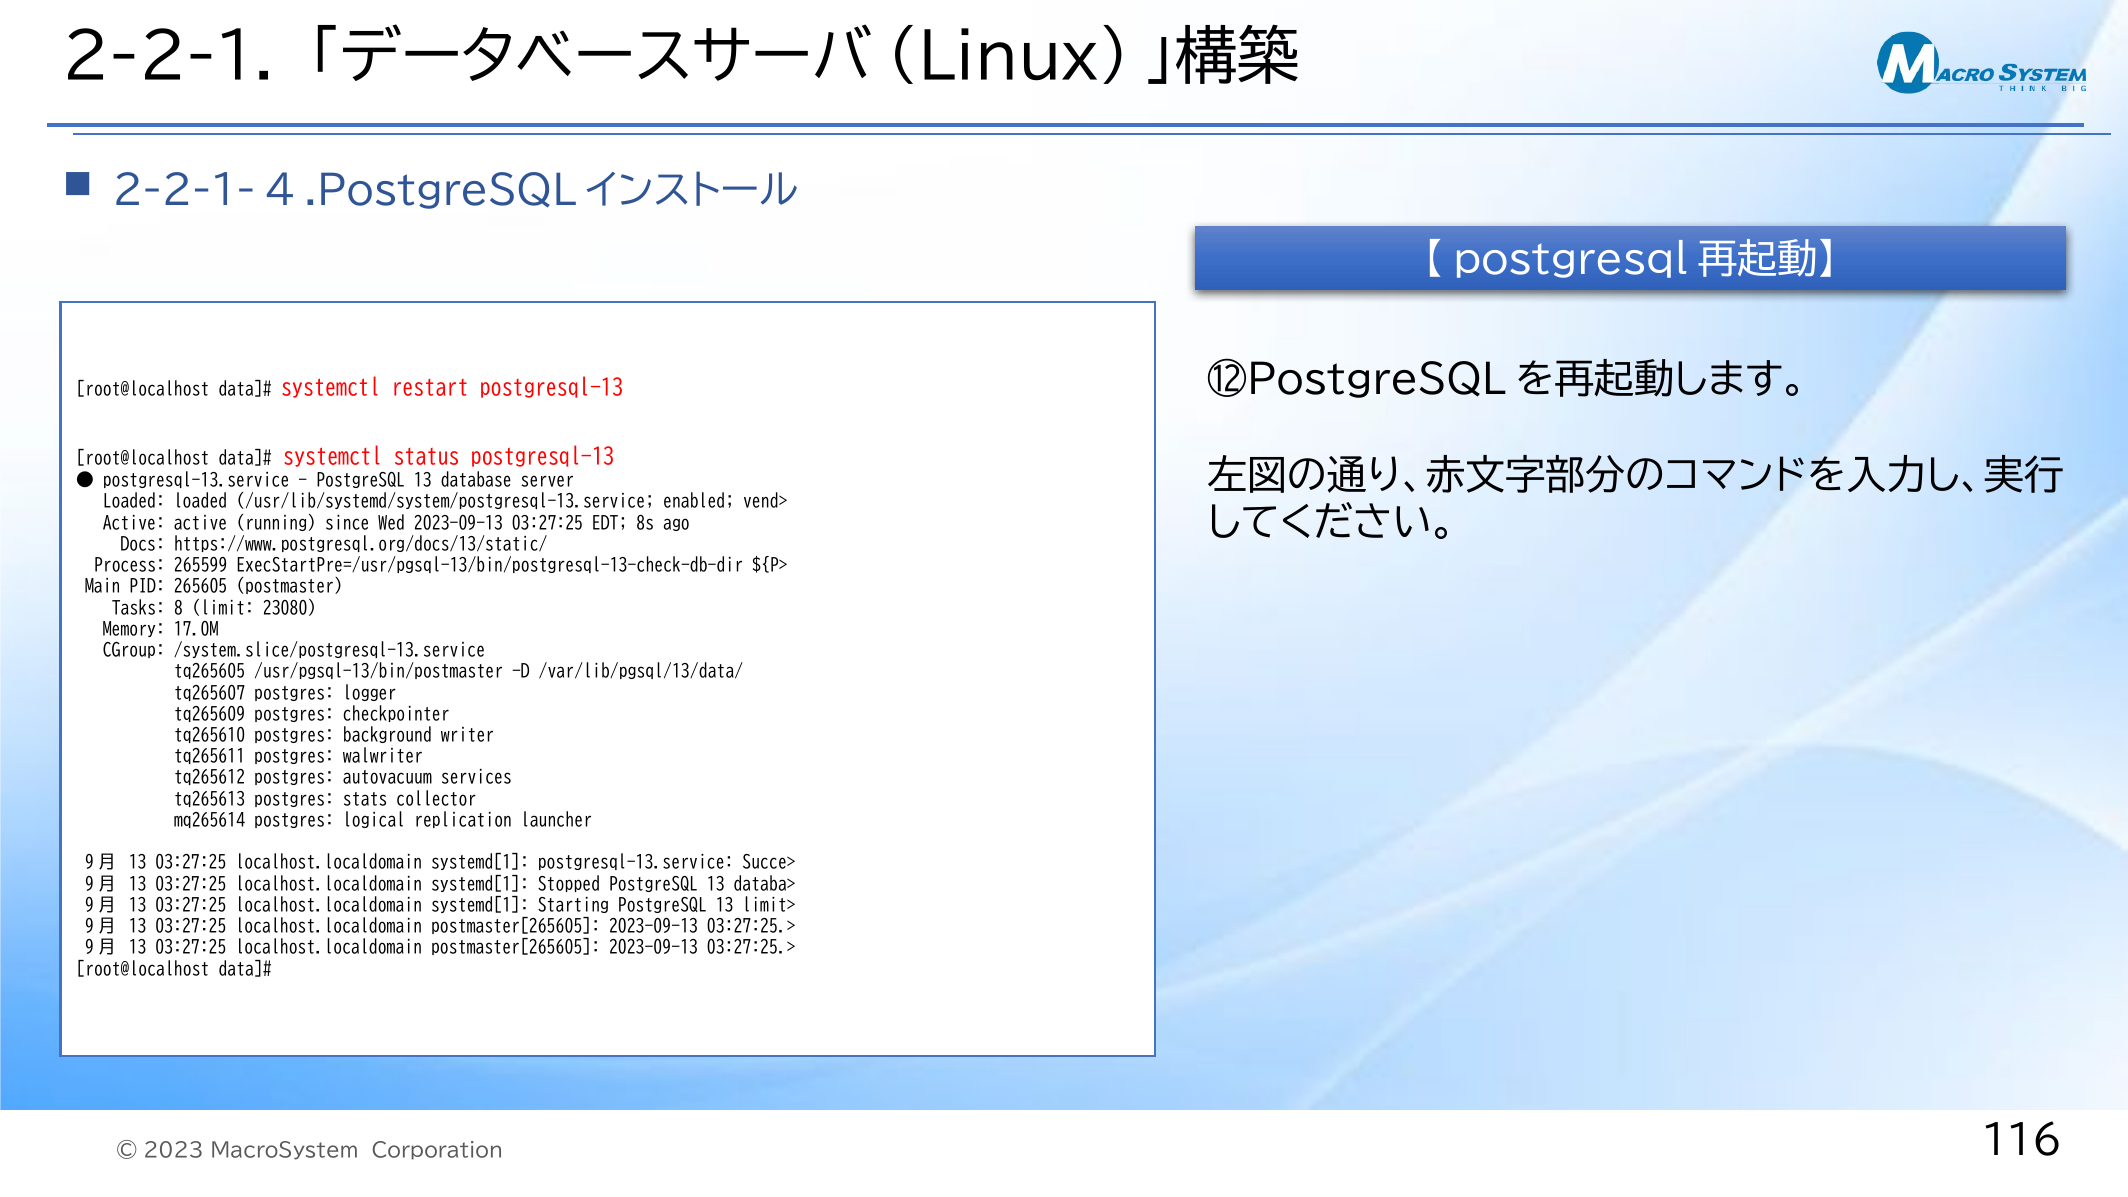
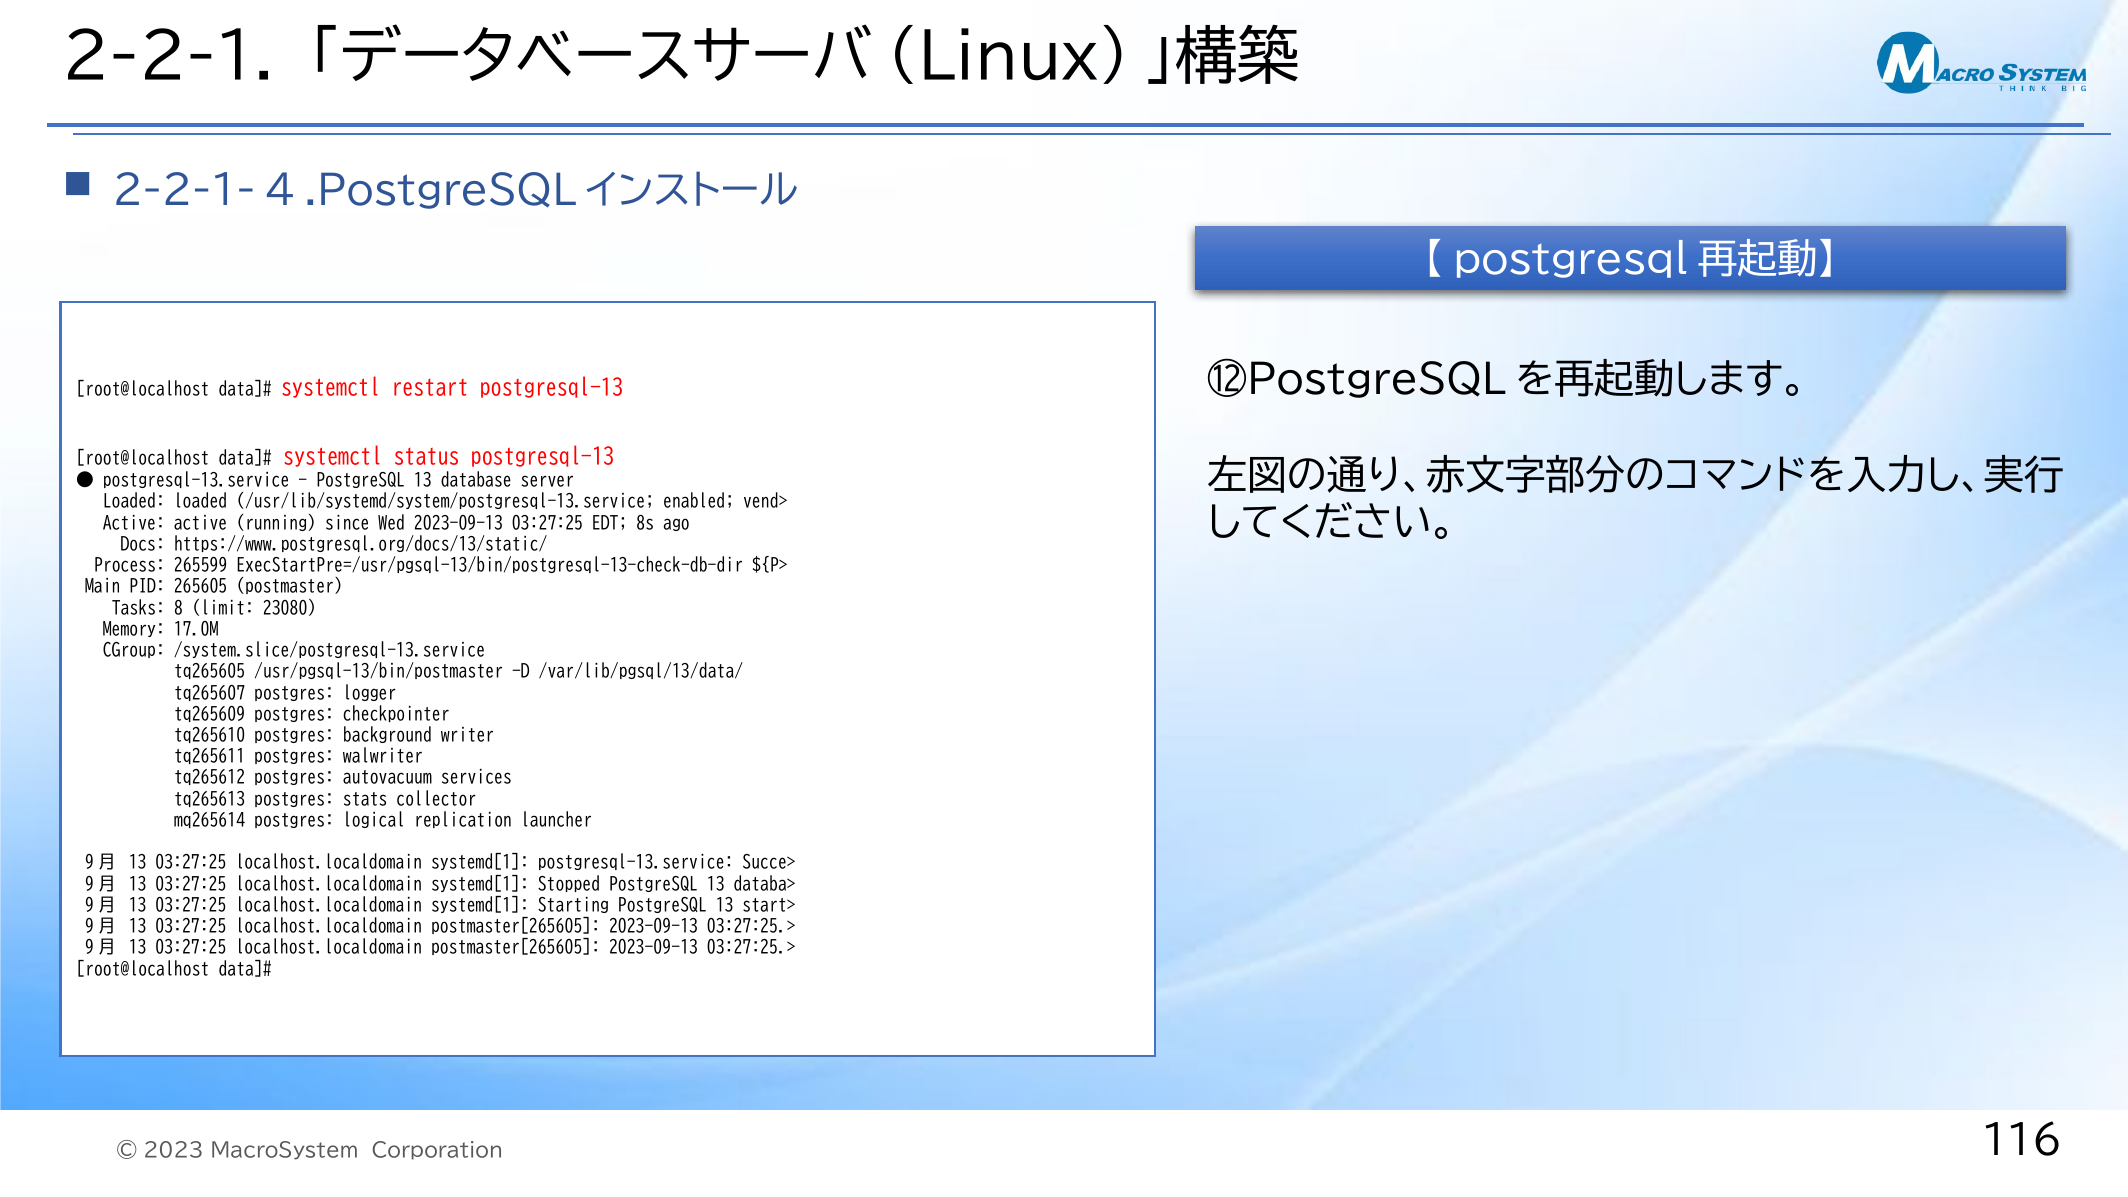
limit>: limit> -> start> (769, 906)
